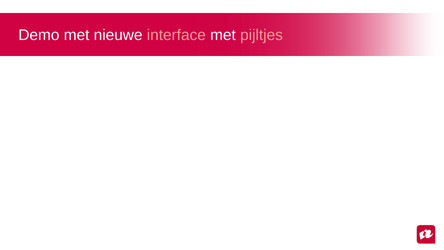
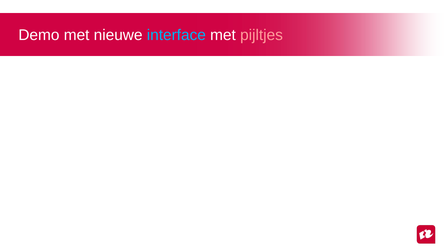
interface colour: pink -> light blue (176, 35)
